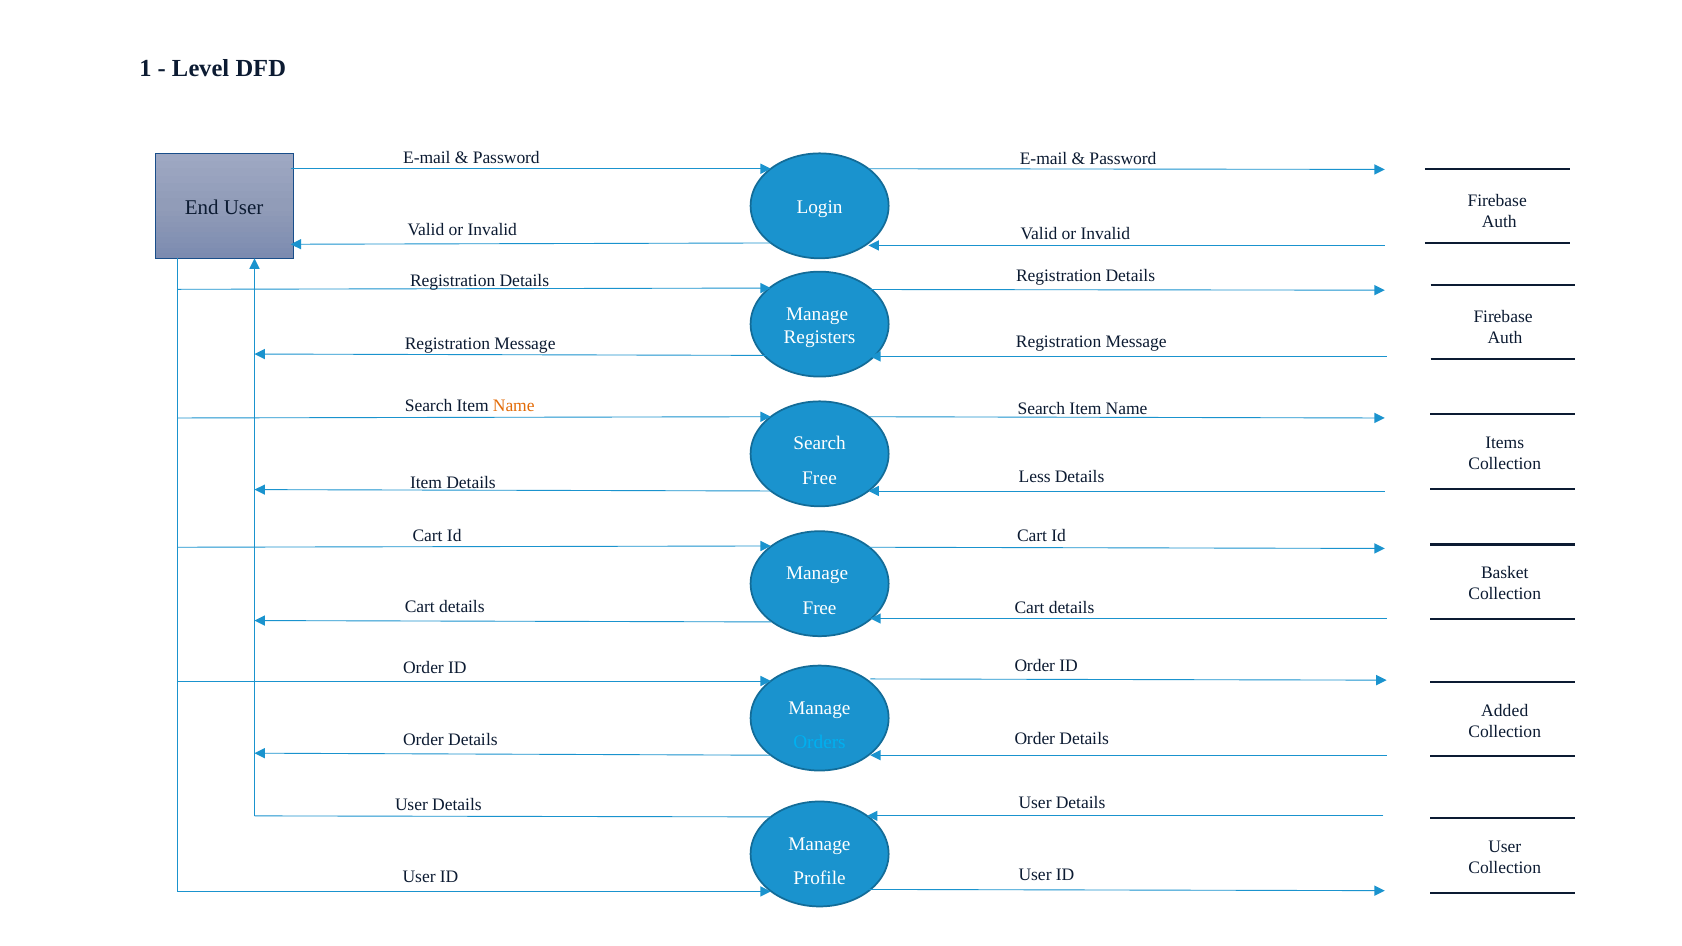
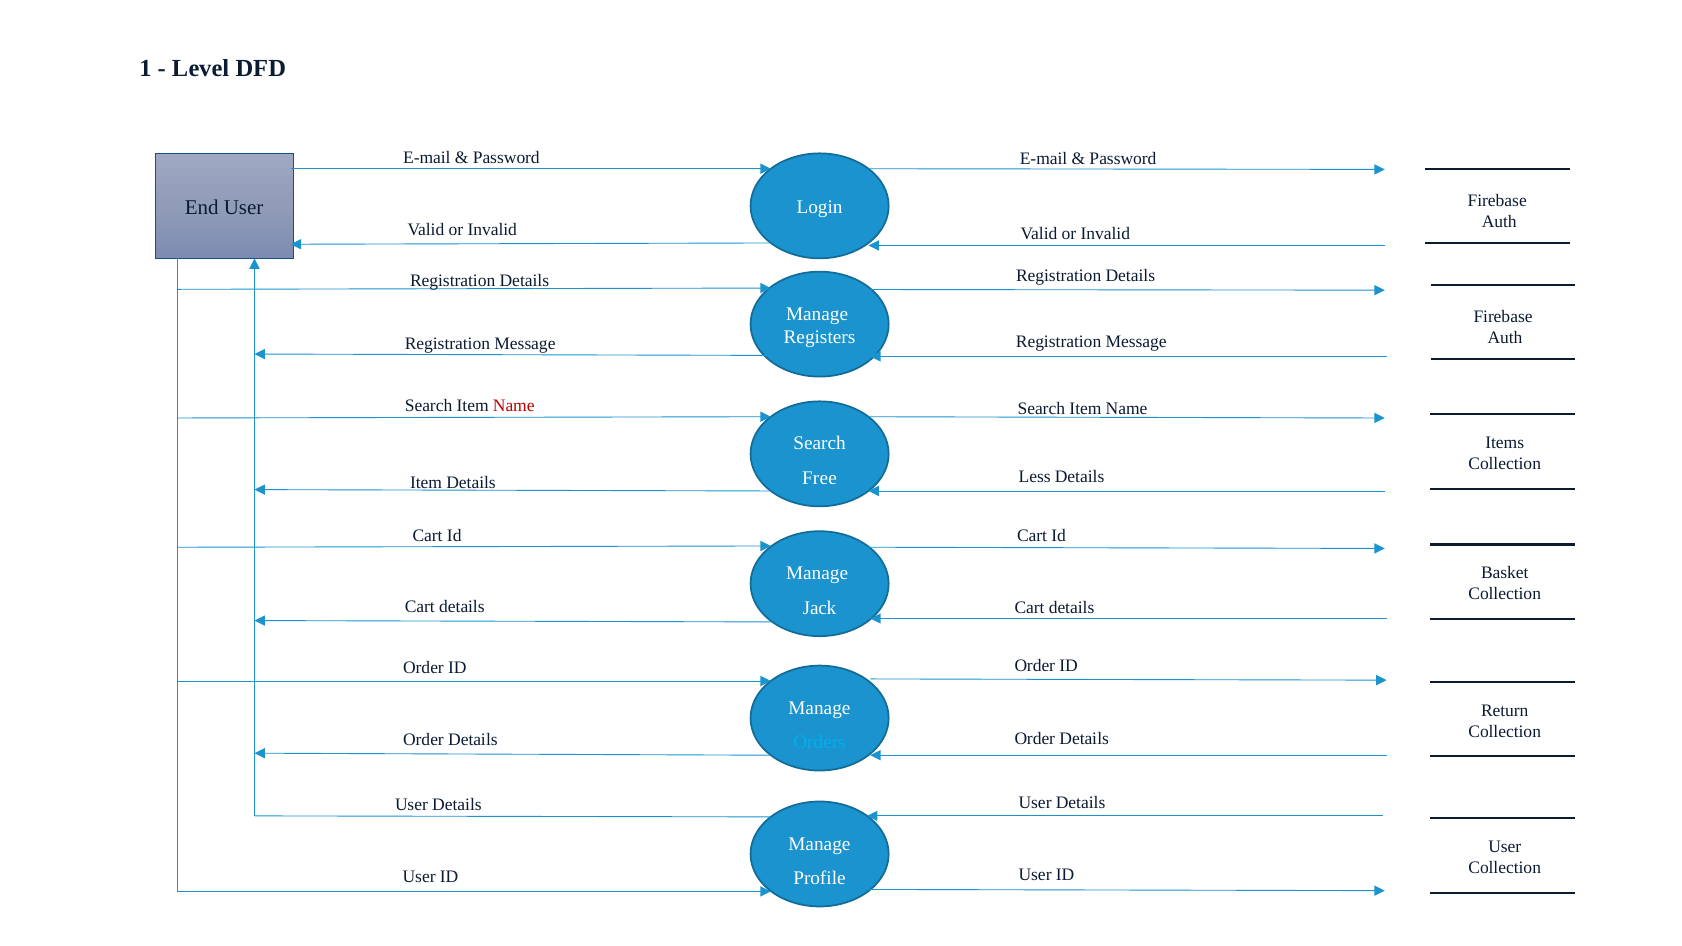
Name colour: orange -> red (514, 406)
Free: Free -> Jack (820, 608)
Added: Added -> Return (1505, 711)
